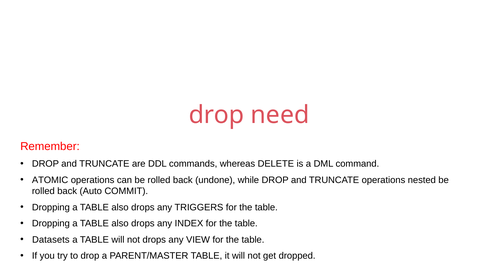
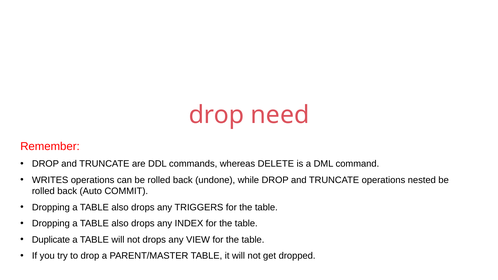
ATOMIC: ATOMIC -> WRITES (50, 180)
Datasets: Datasets -> Duplicate (51, 240)
